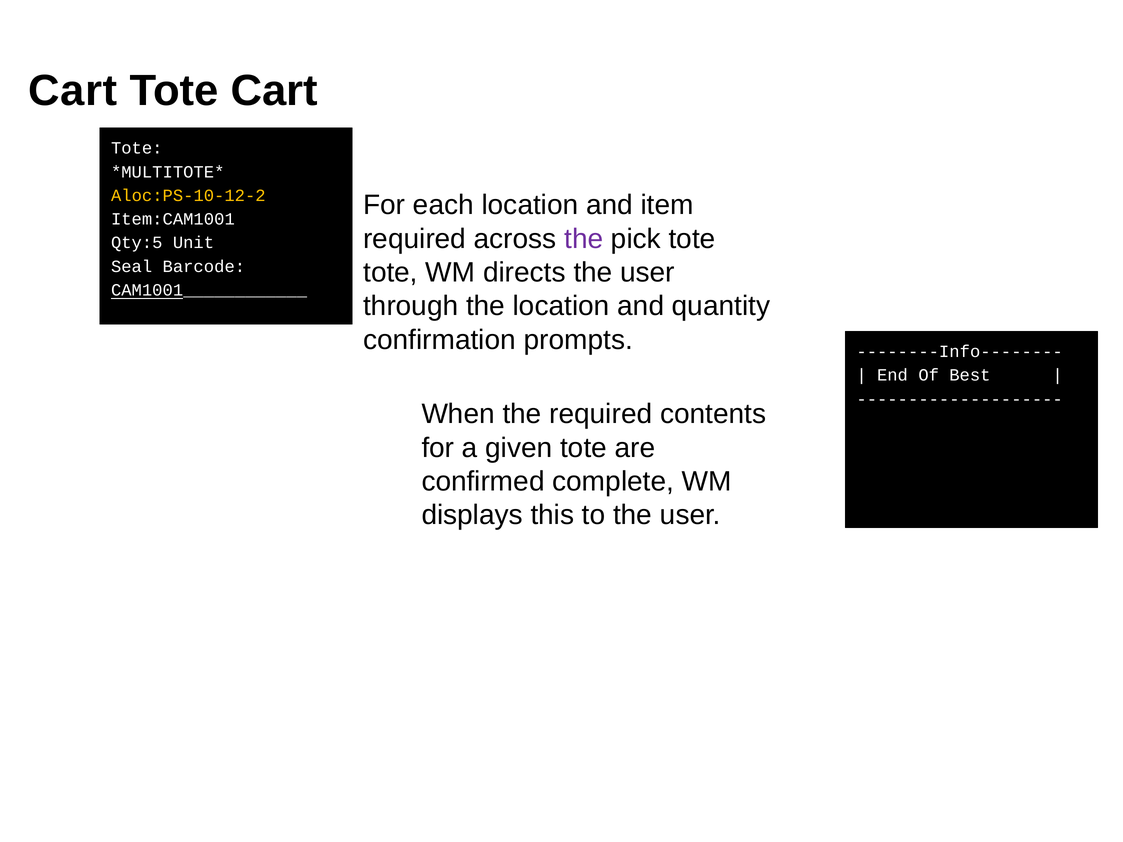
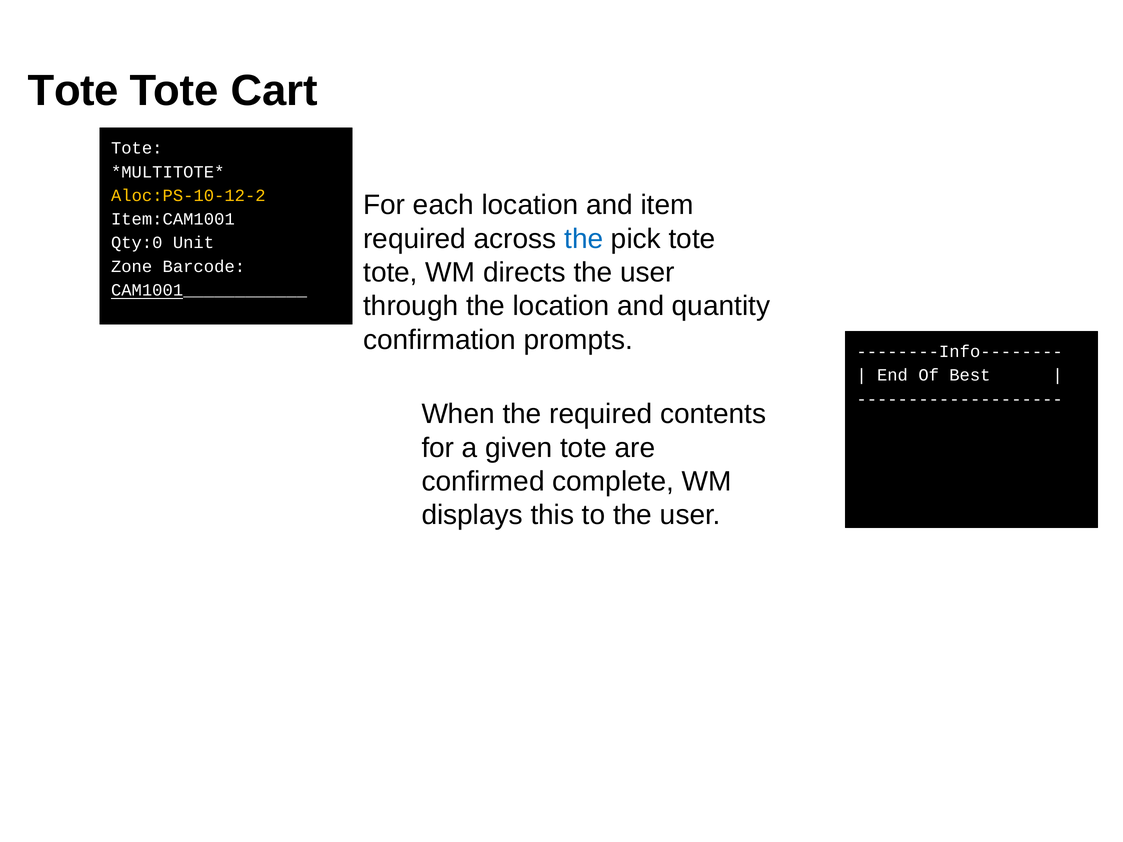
Cart: Cart -> Tote (73, 91)
the colour: purple -> blue (584, 239)
Qty:5: Qty:5 -> Qty:0 (137, 243)
Seal: Seal -> Zone (132, 267)
